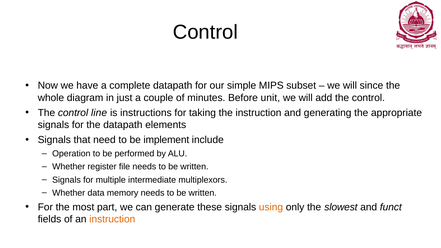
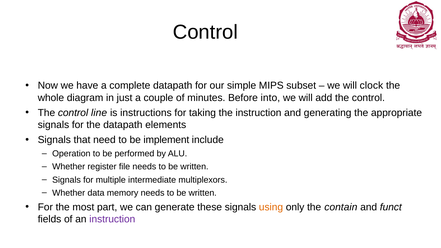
since: since -> clock (371, 86)
unit: unit -> into (270, 98)
slowest: slowest -> contain (341, 207)
instruction colour: orange -> purple (112, 219)
